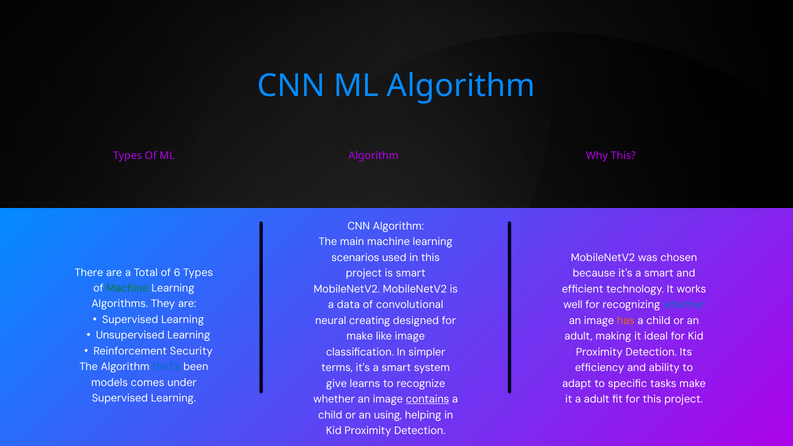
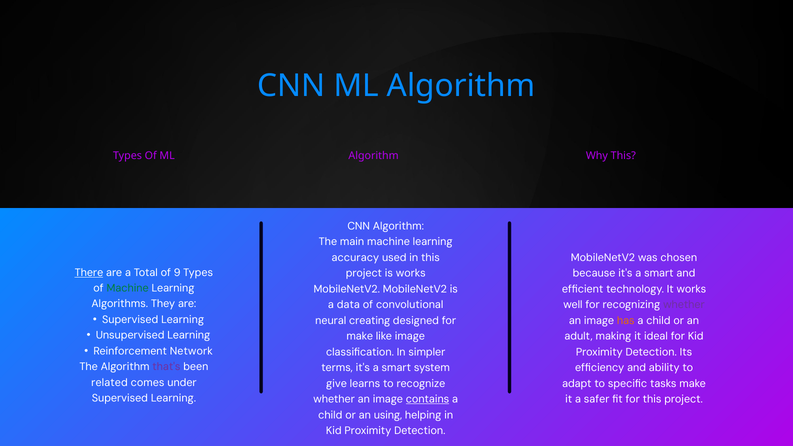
scenarios: scenarios -> accuracy (355, 258)
There underline: none -> present (89, 272)
6: 6 -> 9 (177, 272)
is smart: smart -> works (411, 273)
whether colour: blue -> purple (684, 305)
Security: Security -> Network (191, 351)
that's colour: blue -> purple (166, 367)
models: models -> related (109, 383)
a adult: adult -> safer (597, 399)
